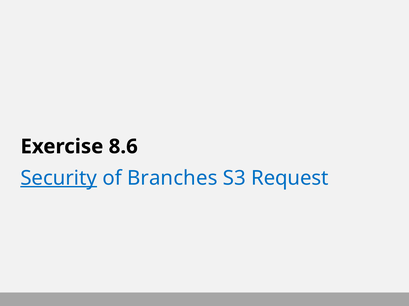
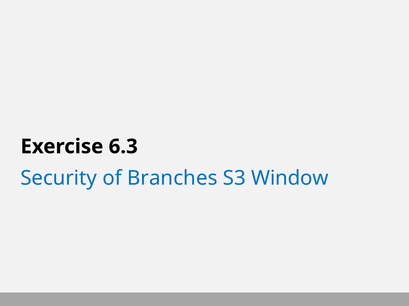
8.6: 8.6 -> 6.3 (123, 147)
Security underline: present -> none (59, 178)
Request: Request -> Window (290, 178)
